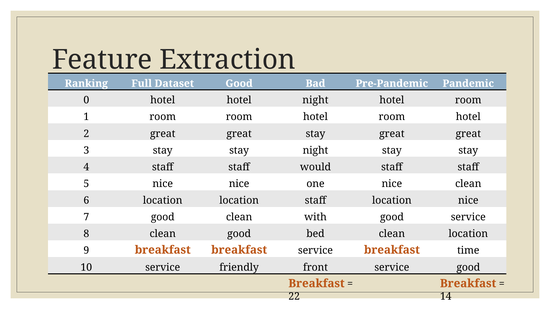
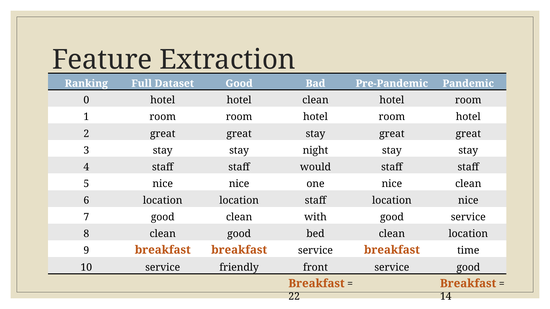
hotel night: night -> clean (315, 100)
